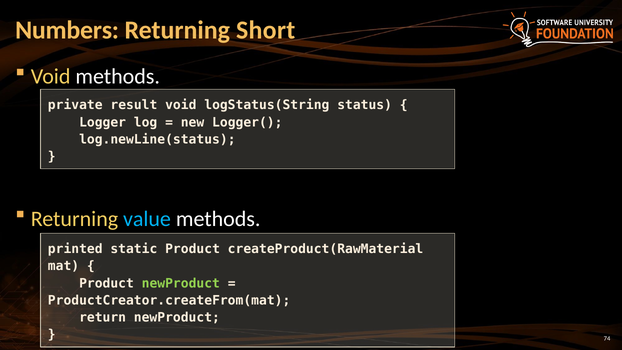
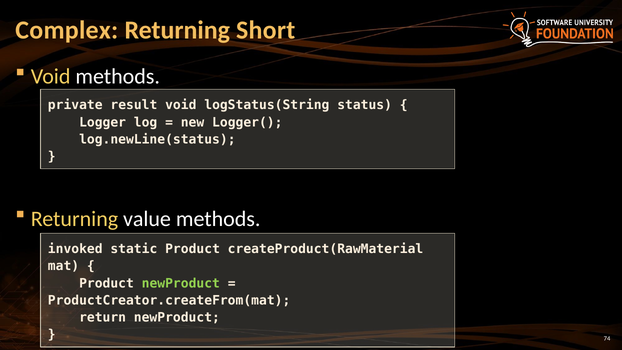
Numbers: Numbers -> Complex (67, 30)
value colour: light blue -> white (147, 219)
printed: printed -> invoked (75, 249)
